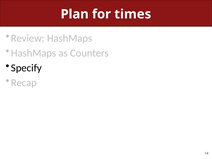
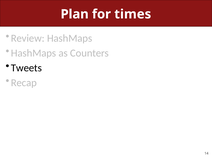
Specify: Specify -> Tweets (26, 68)
